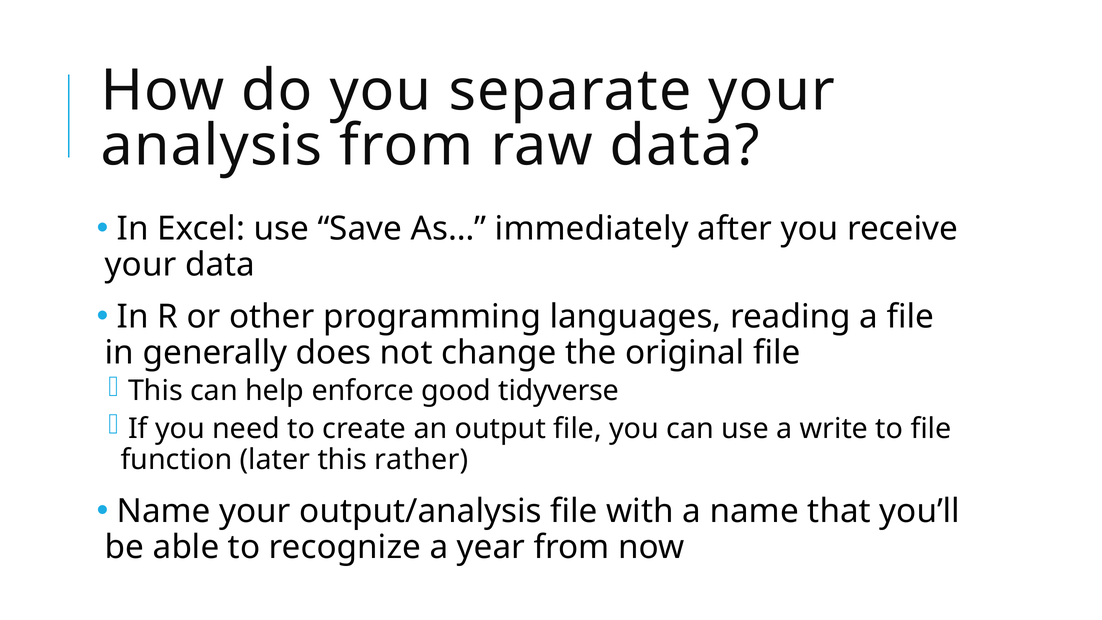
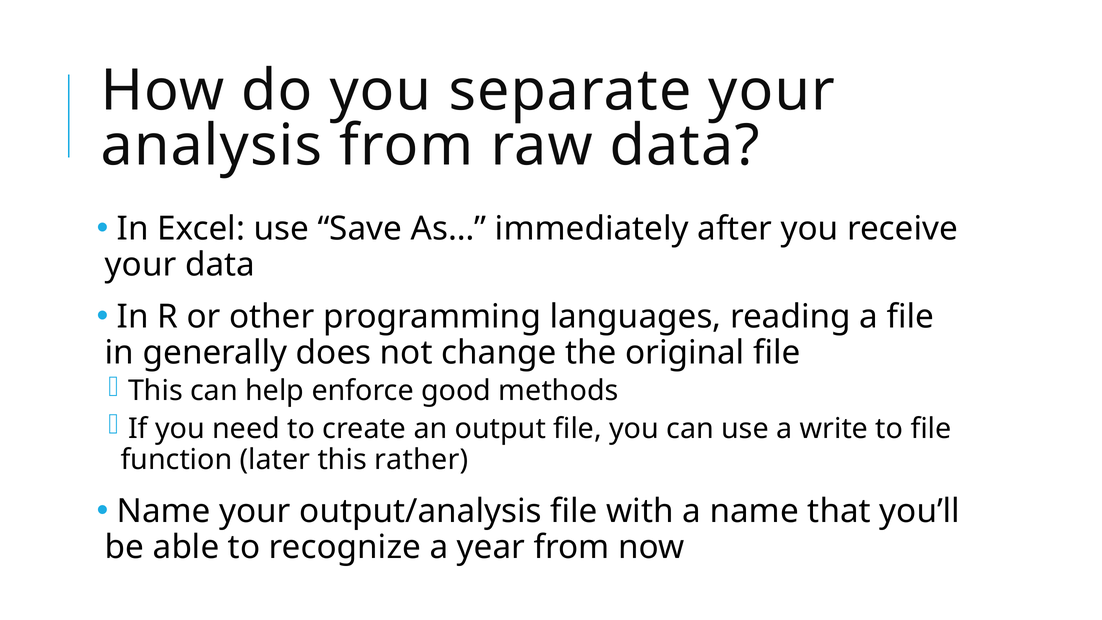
tidyverse: tidyverse -> methods (558, 391)
